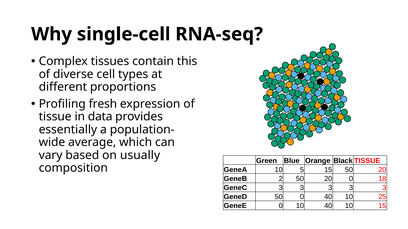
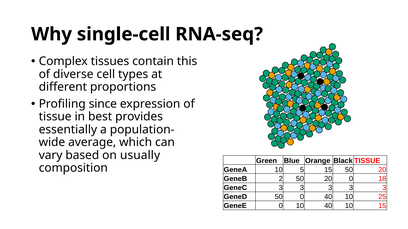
fresh: fresh -> since (103, 104)
data: data -> best (100, 117)
